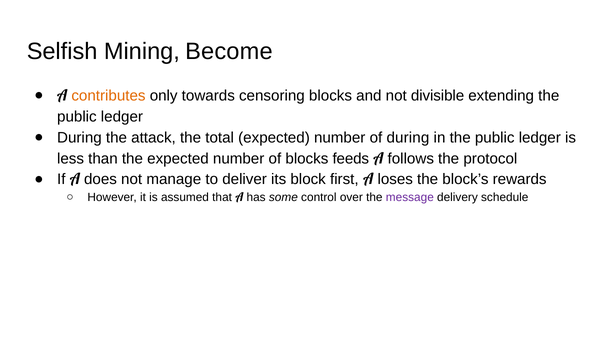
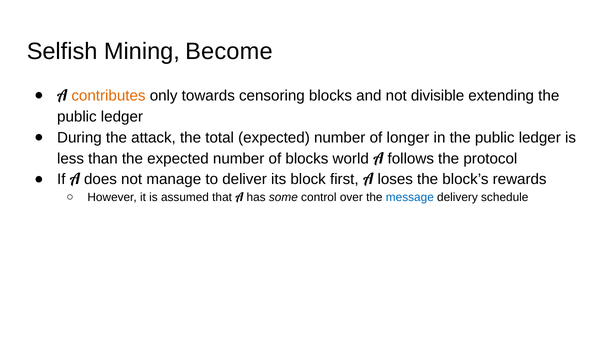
of during: during -> longer (408, 137)
feeds: feeds -> world (351, 158)
message colour: purple -> blue (410, 197)
